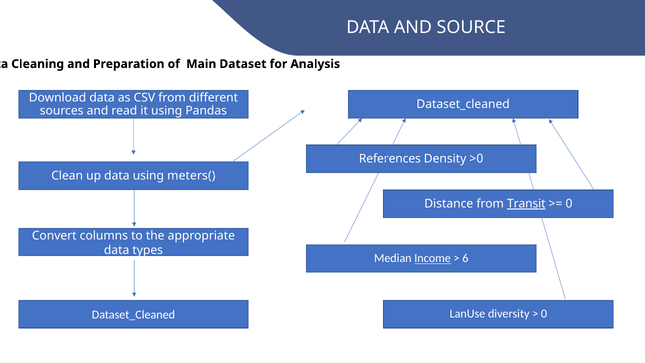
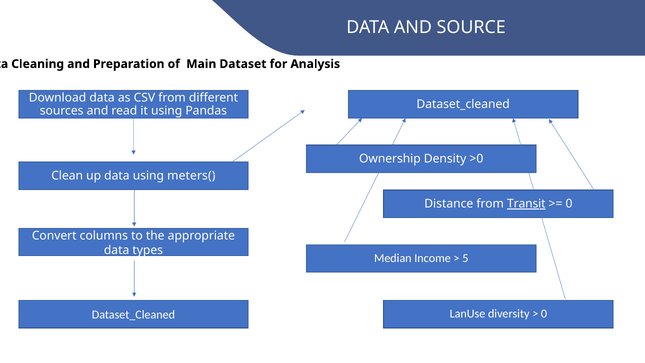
References: References -> Ownership (390, 159)
Income underline: present -> none (433, 258)
6: 6 -> 5 (465, 258)
